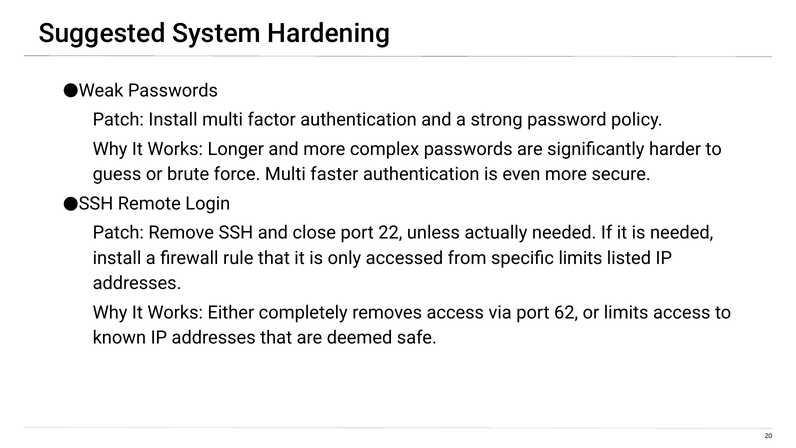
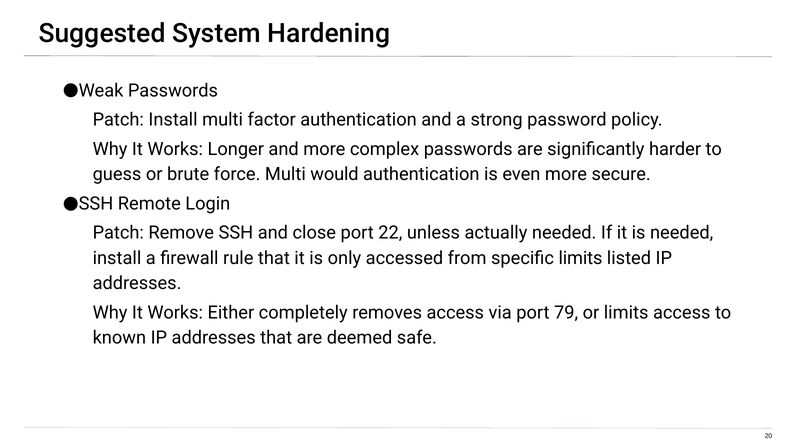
faster: faster -> would (334, 174)
62: 62 -> 79 (566, 313)
